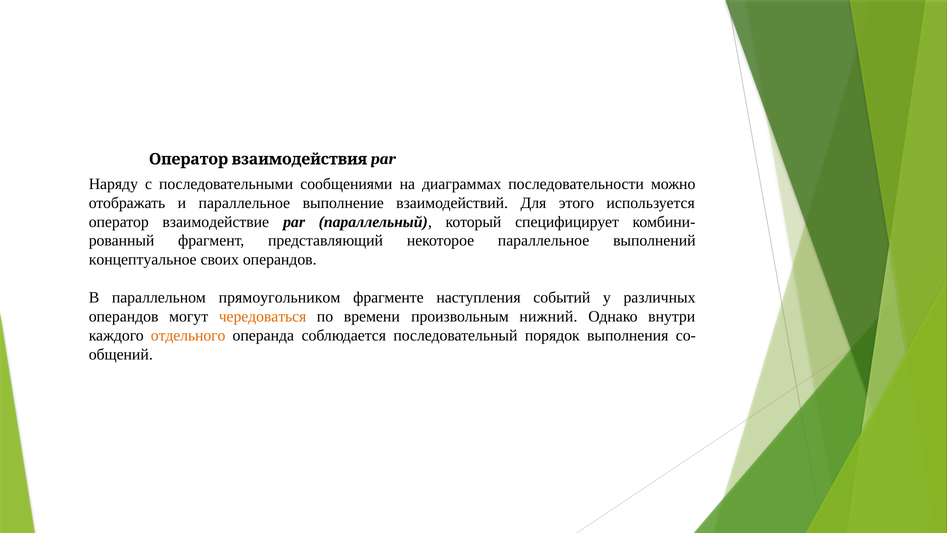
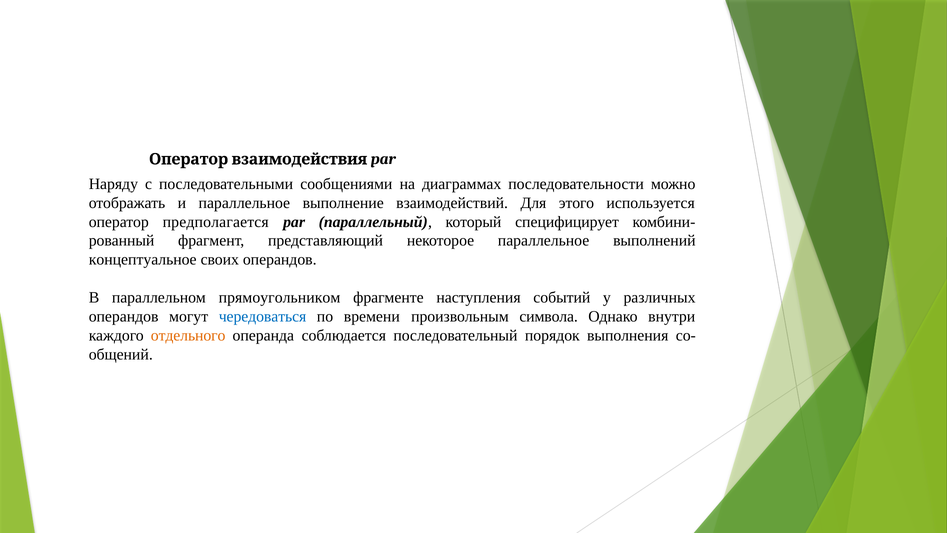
взаимодействие: взаимодействие -> предполагается (216, 222)
чередоваться colour: orange -> blue (263, 316)
нижний: нижний -> символа (549, 316)
